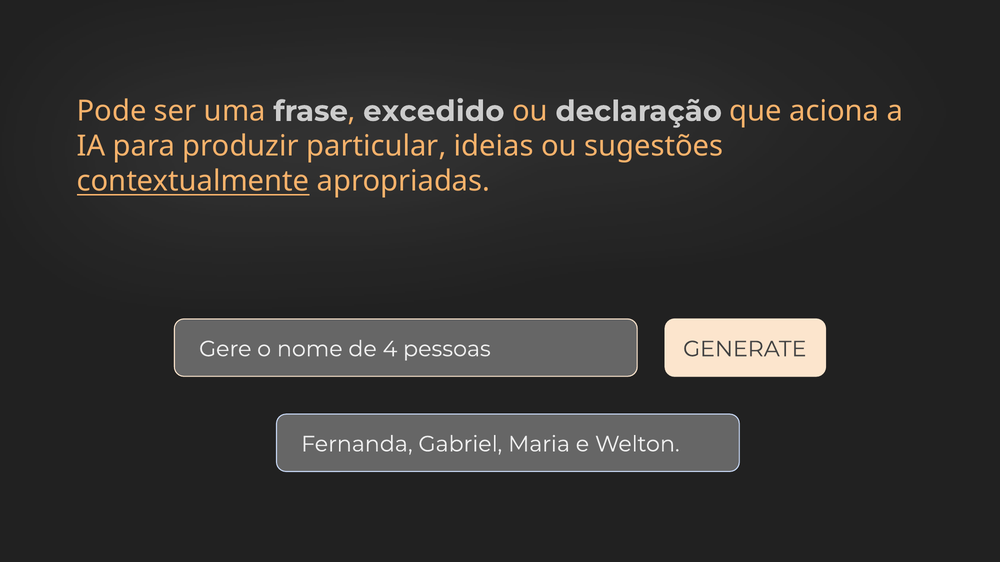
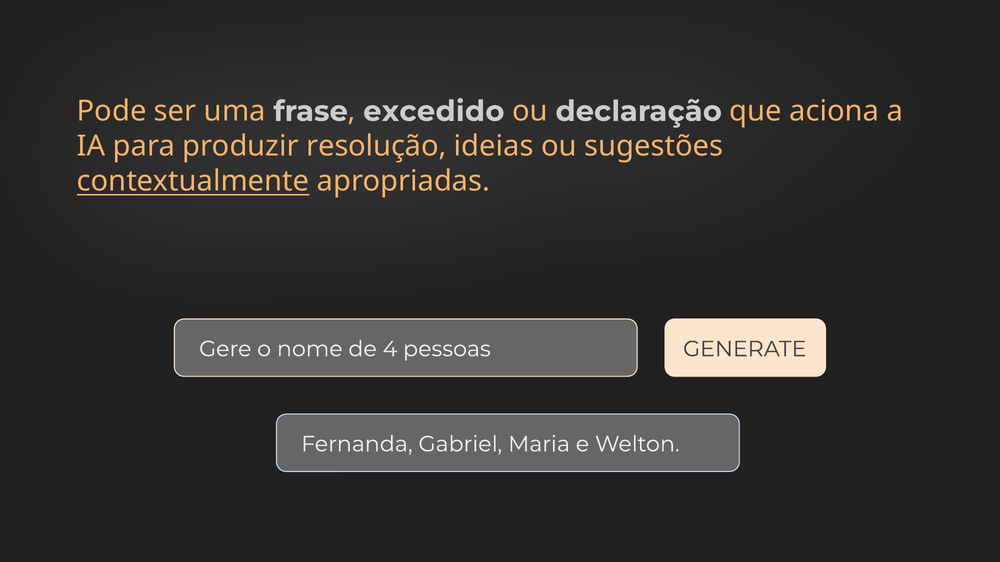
particular: particular -> resolução (376, 146)
